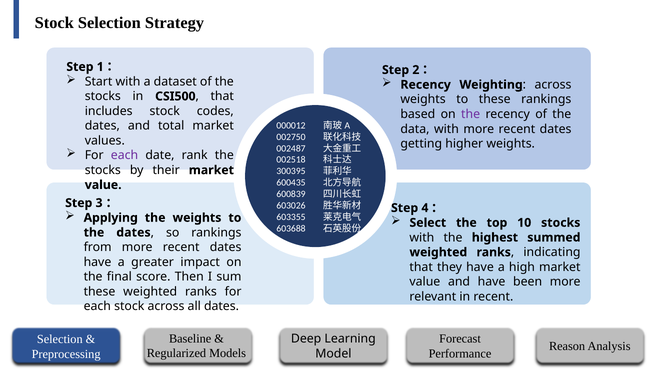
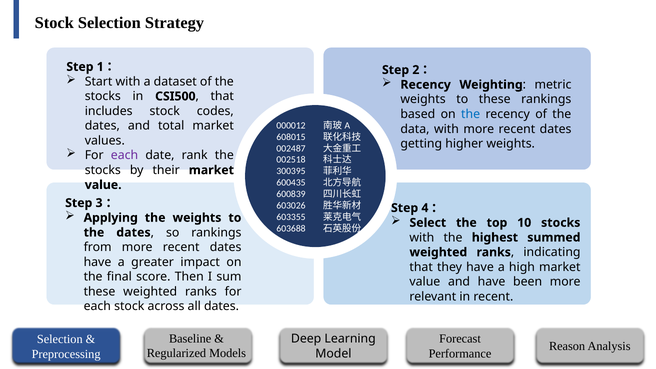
across: across -> metric (553, 85)
the colour: purple -> blue (471, 114)
002750: 002750 -> 608015 (291, 137)
